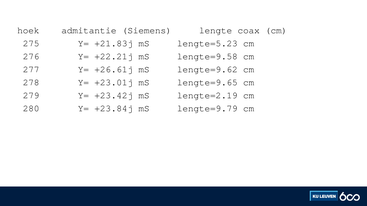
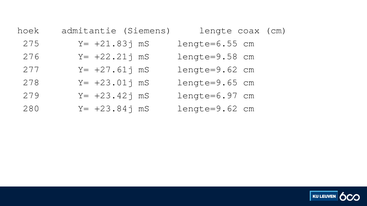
lengte=5.23: lengte=5.23 -> lengte=6.55 (207, 43)
+26.61j: +26.61j -> +27.61j (114, 69)
lengte=2.19: lengte=2.19 -> lengte=6.97 (207, 95)
+23.84j mS lengte=9.79: lengte=9.79 -> lengte=9.62 (207, 108)
